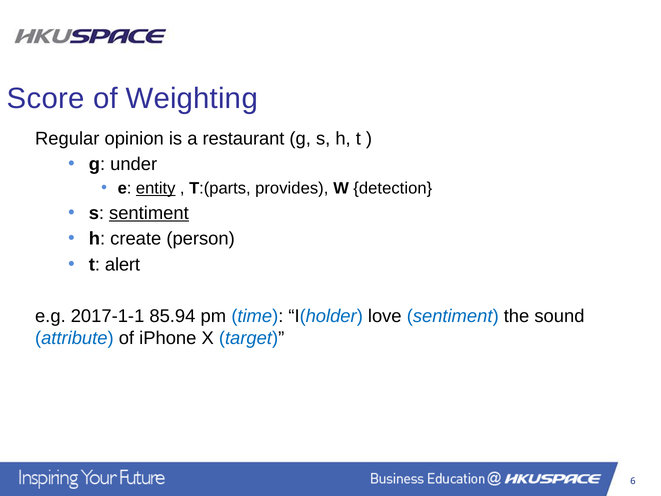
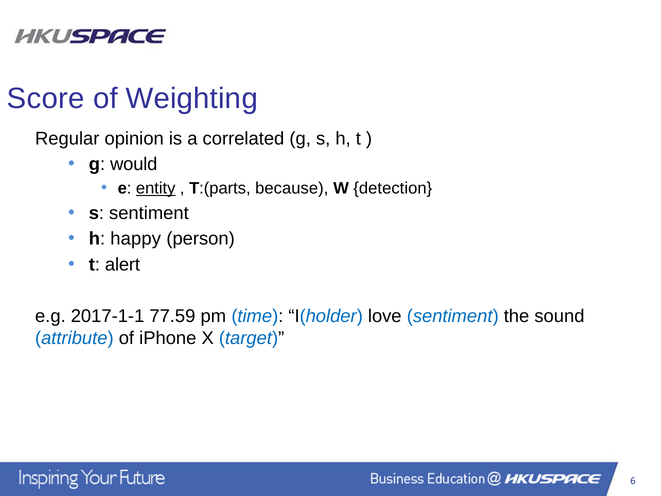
restaurant: restaurant -> correlated (243, 138)
under: under -> would (134, 164)
provides: provides -> because (292, 188)
sentiment underline: present -> none (149, 213)
create: create -> happy (136, 239)
85.94: 85.94 -> 77.59 (172, 316)
